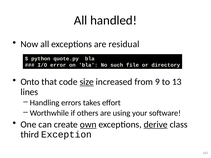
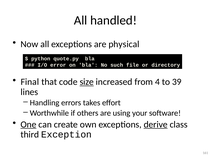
residual: residual -> physical (124, 44)
Onto: Onto -> Final (30, 82)
9: 9 -> 4 (157, 82)
13: 13 -> 39 (177, 82)
One underline: none -> present (28, 125)
own underline: present -> none (88, 125)
